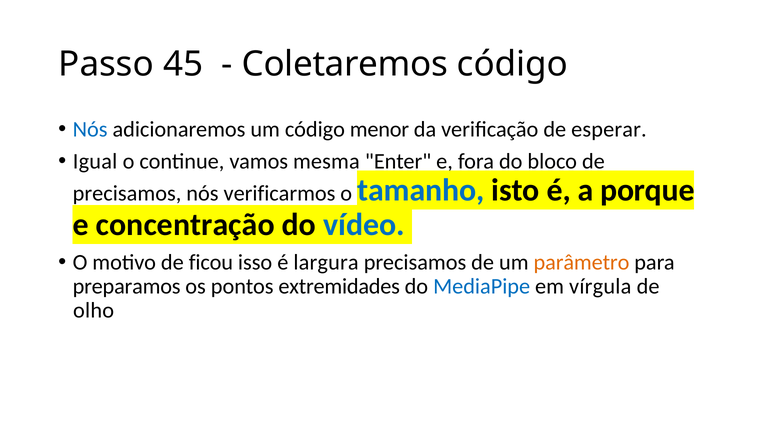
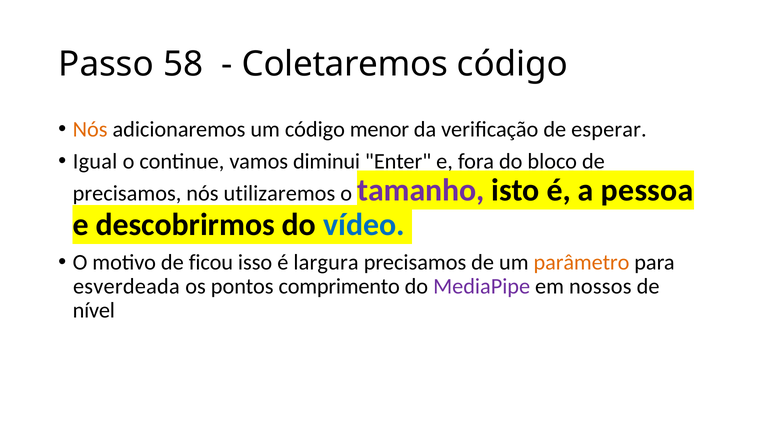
45: 45 -> 58 (183, 64)
Nós colour: blue -> orange (90, 129)
mesma: mesma -> diminui (327, 161)
verificarmos: verificarmos -> utilizaremos (279, 194)
tamanho colour: blue -> purple (421, 191)
porque: porque -> pessoa (647, 191)
concentração: concentração -> descobrirmos (185, 225)
preparamos: preparamos -> esverdeada (126, 286)
extremidades: extremidades -> comprimento (339, 286)
MediaPipe colour: blue -> purple (482, 286)
vírgula: vírgula -> nossos (600, 286)
olho: olho -> nível (94, 311)
